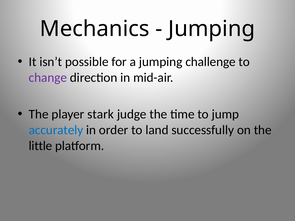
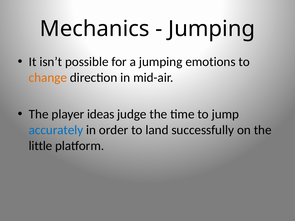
challenge: challenge -> emotions (211, 62)
change colour: purple -> orange (48, 78)
stark: stark -> ideas (101, 114)
